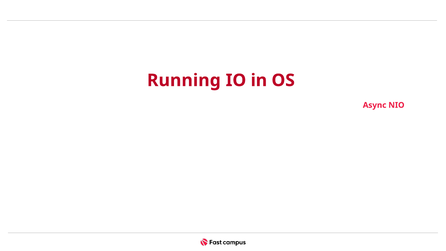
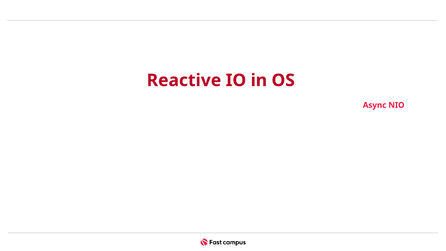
Running: Running -> Reactive (184, 80)
